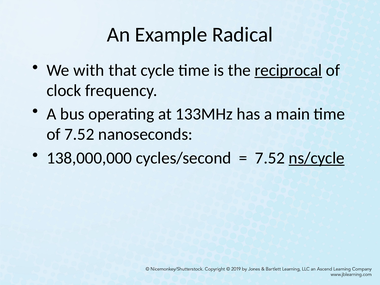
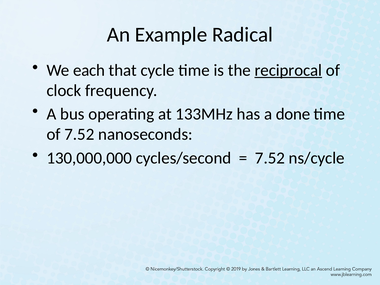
with: with -> each (89, 70)
main: main -> done (293, 114)
138,000,000: 138,000,000 -> 130,000,000 (89, 158)
ns/cycle underline: present -> none (317, 158)
